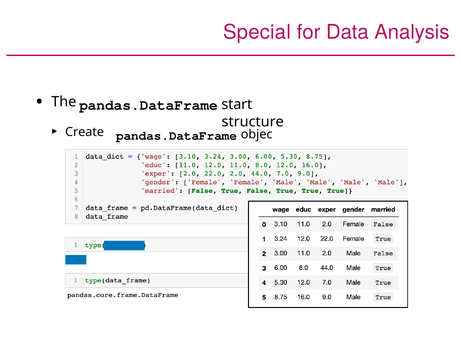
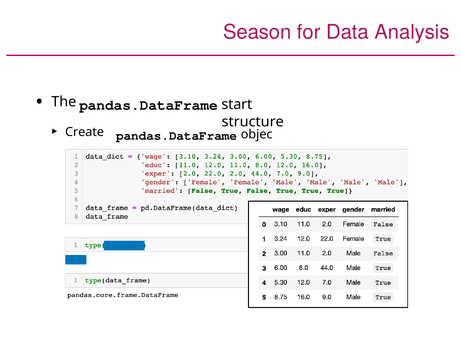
Special: Special -> Season (257, 32)
